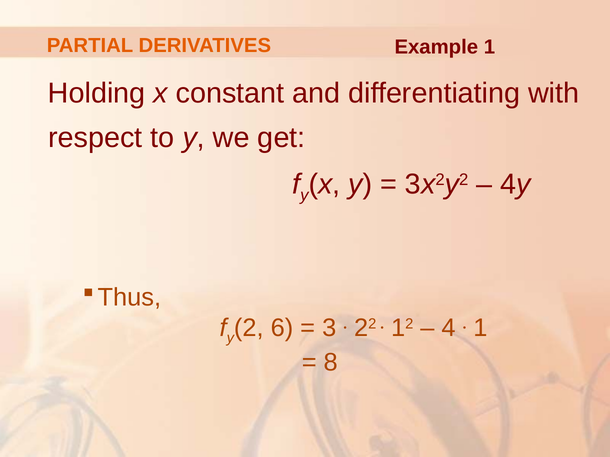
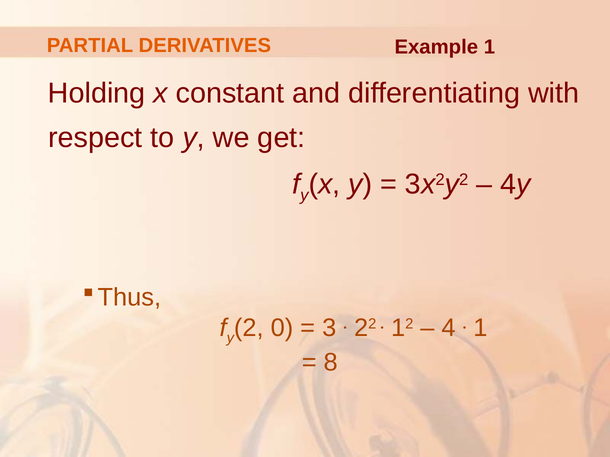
6: 6 -> 0 (282, 328)
